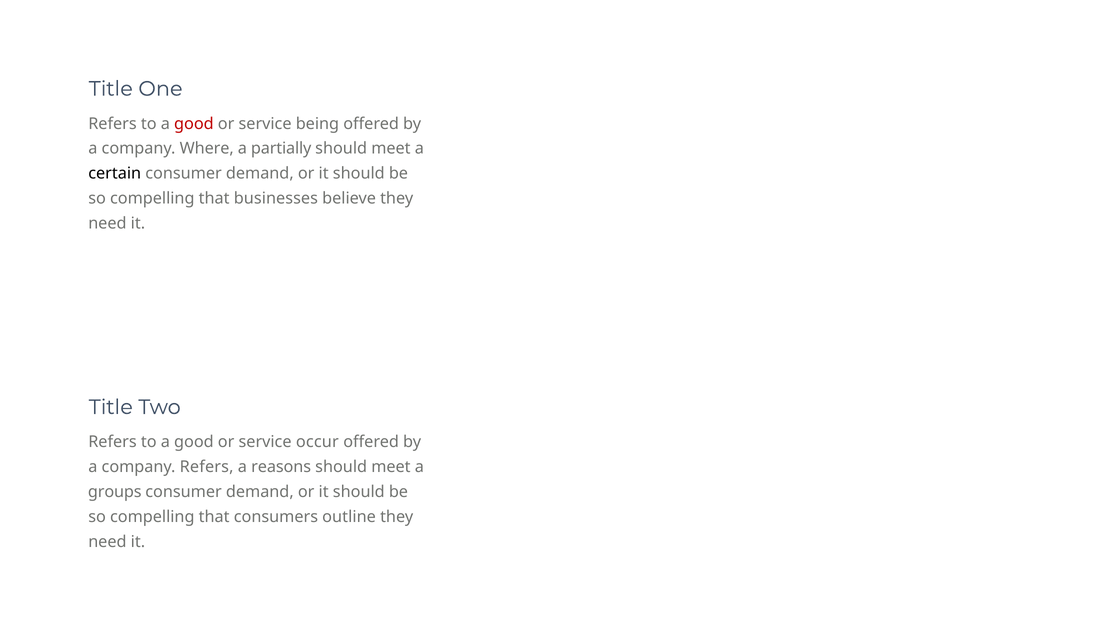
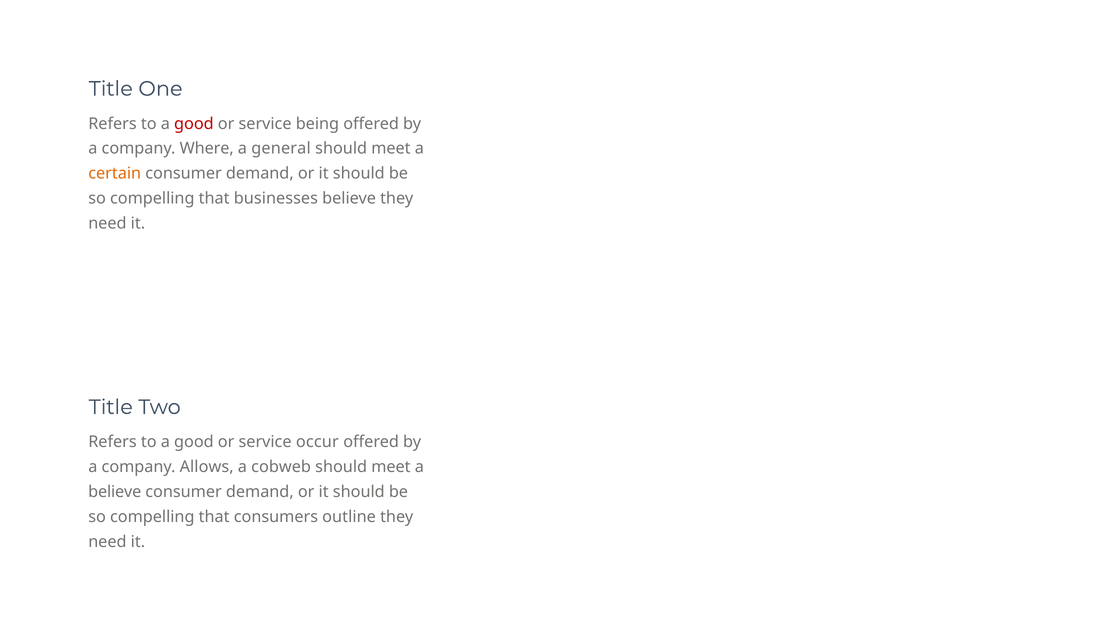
partially: partially -> general (281, 149)
certain colour: black -> orange (115, 174)
company Refers: Refers -> Allows (207, 467)
reasons: reasons -> cobweb (281, 467)
groups: groups -> believe (115, 492)
